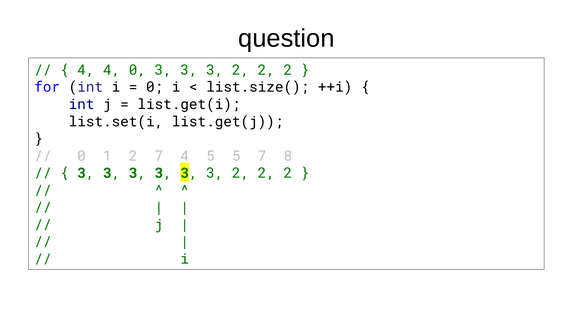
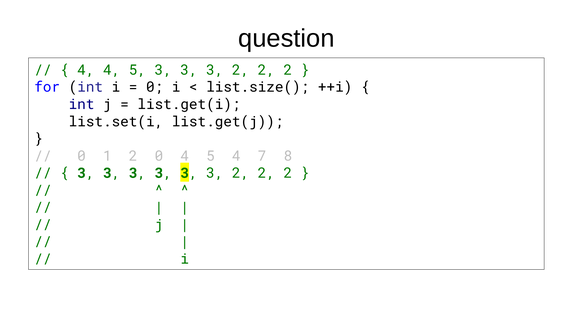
4 4 0: 0 -> 5 (137, 70)
2 7: 7 -> 0 (159, 156)
5 5: 5 -> 4 (236, 156)
